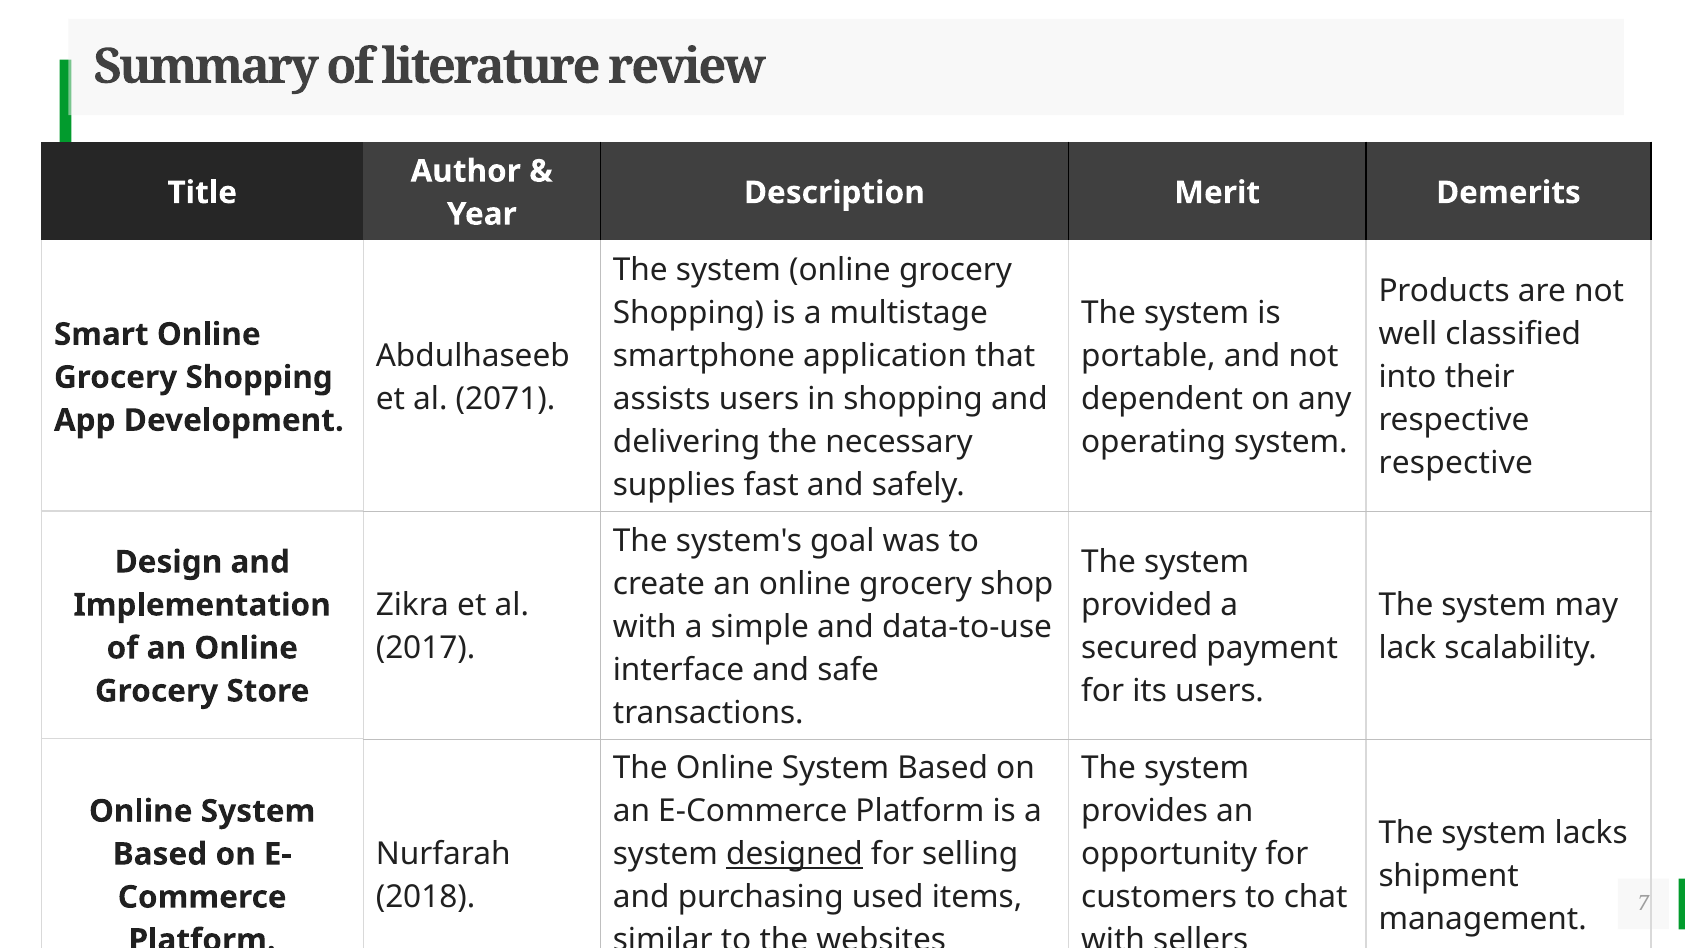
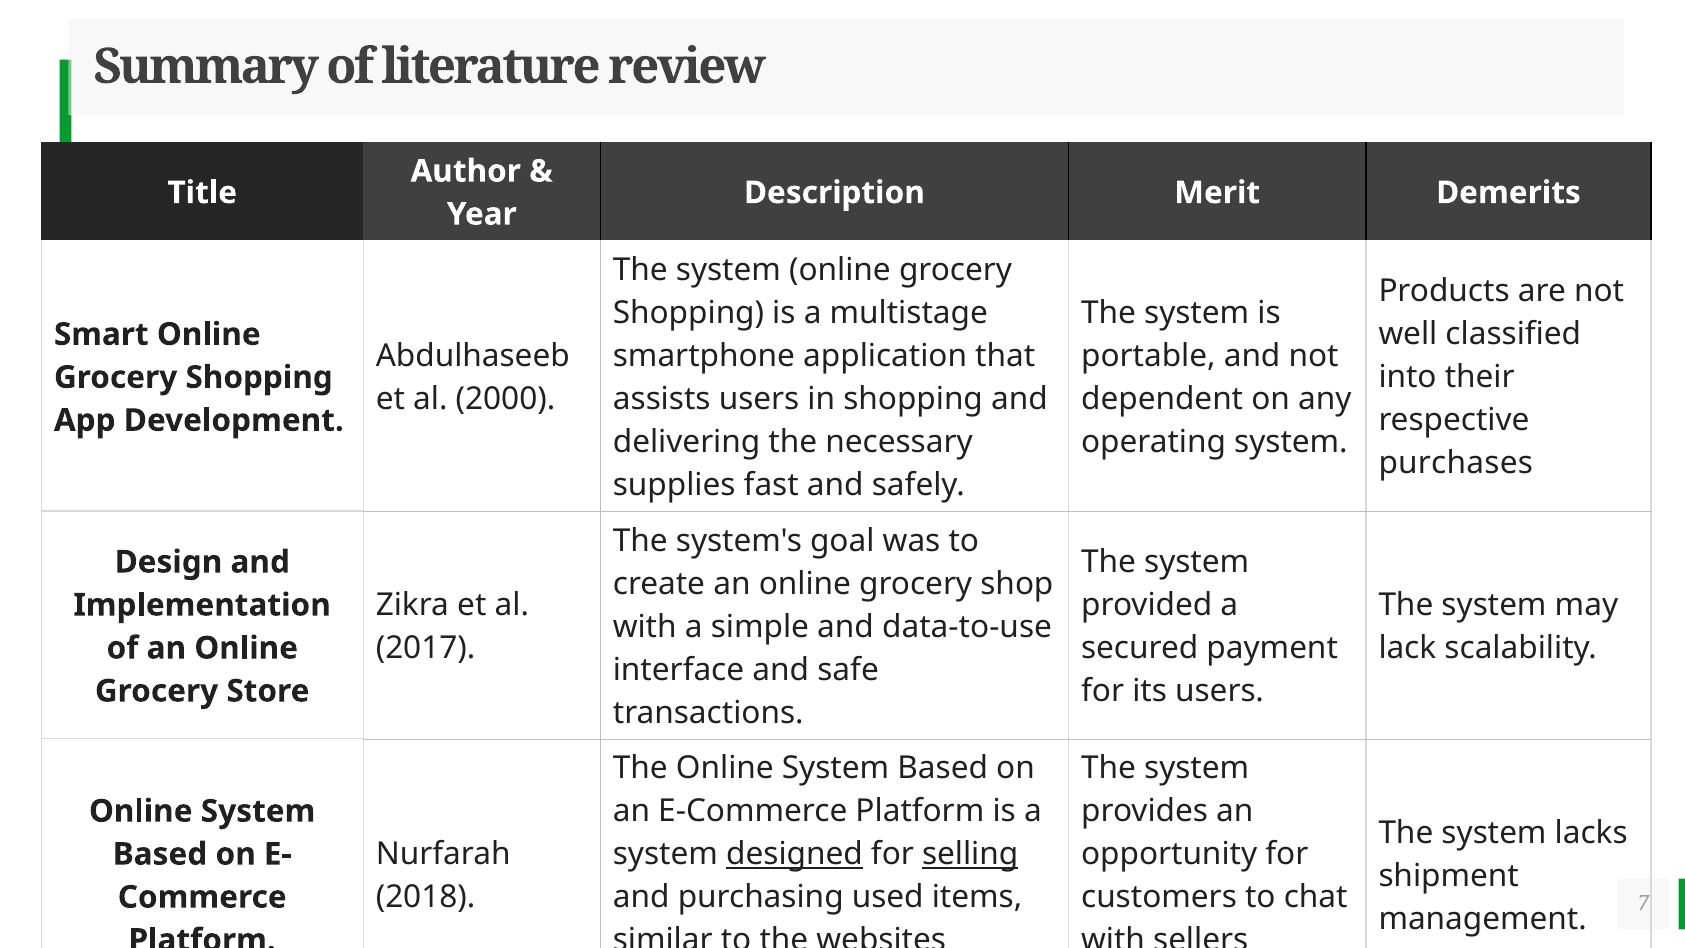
2071: 2071 -> 2000 (505, 399)
respective: respective -> purchases (1456, 463)
selling underline: none -> present (970, 854)
